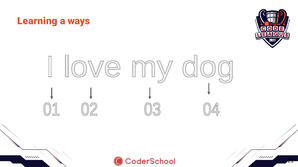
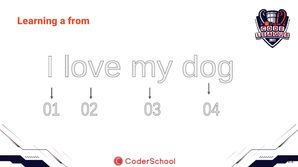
ways: ways -> from (79, 21)
